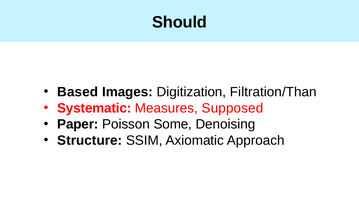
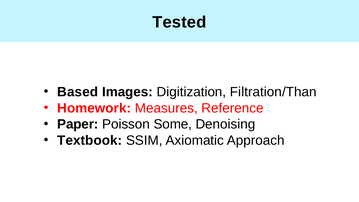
Should: Should -> Tested (179, 22)
Systematic: Systematic -> Homework (94, 108)
Supposed: Supposed -> Reference (233, 108)
Structure: Structure -> Textbook (90, 140)
